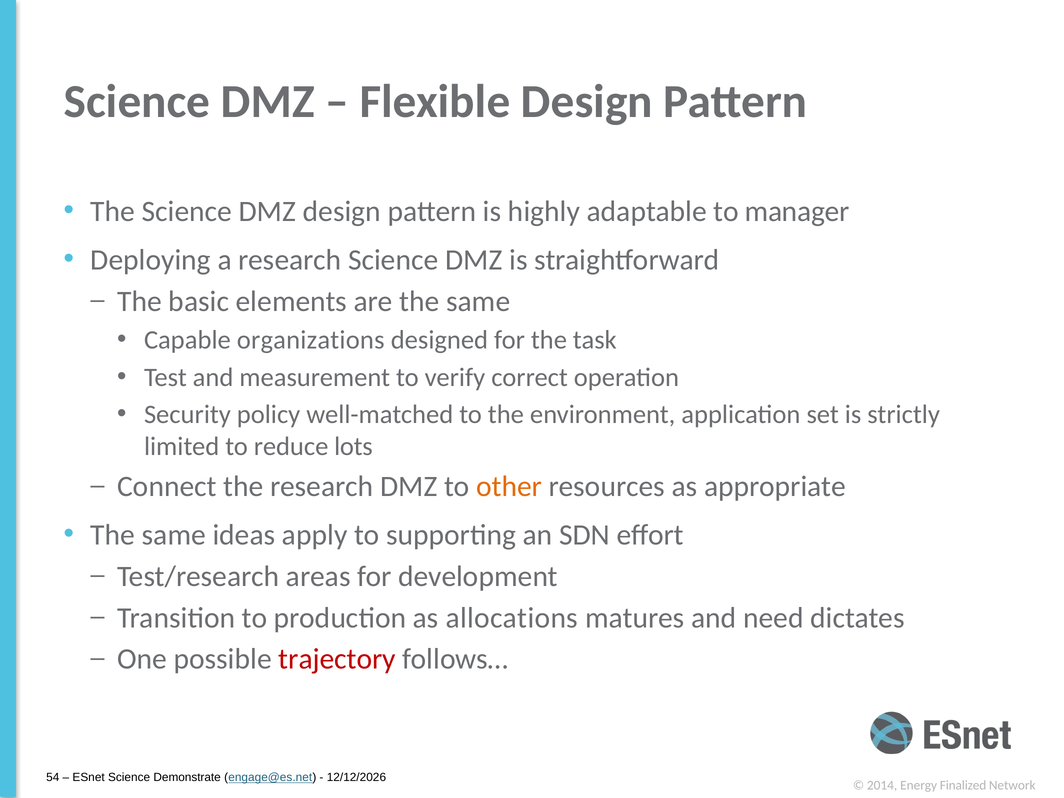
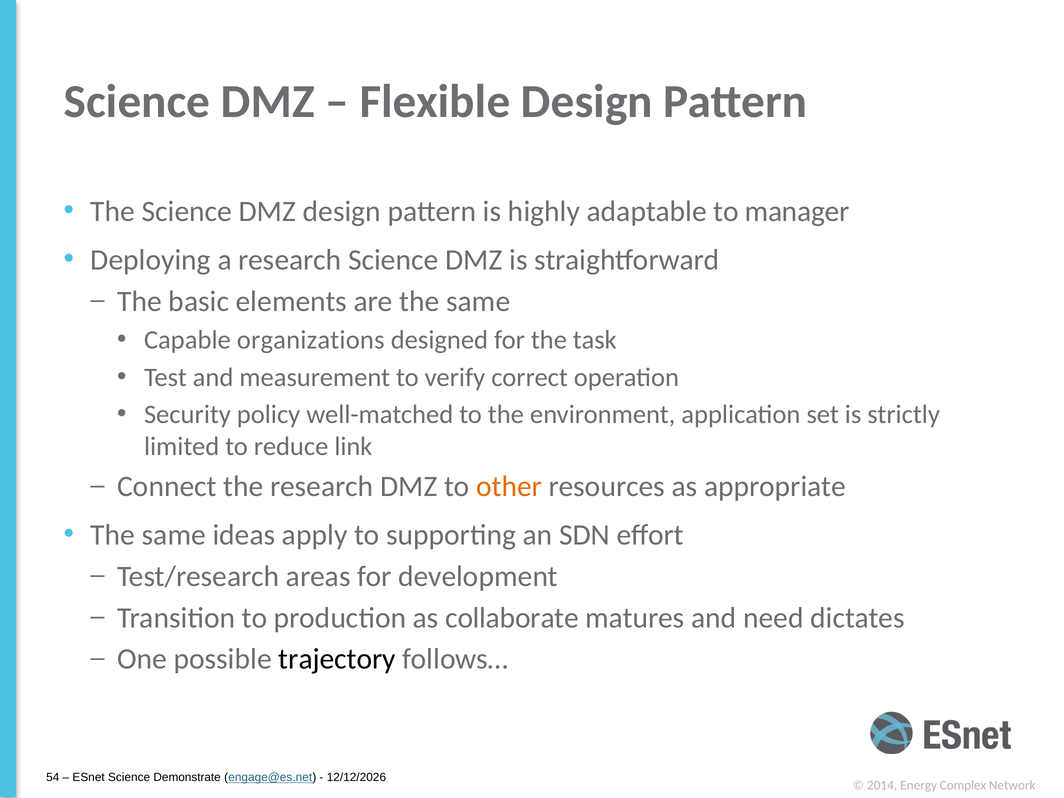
lots: lots -> link (353, 447)
allocations: allocations -> collaborate (512, 618)
trajectory colour: red -> black (337, 659)
Finalized: Finalized -> Complex (963, 786)
